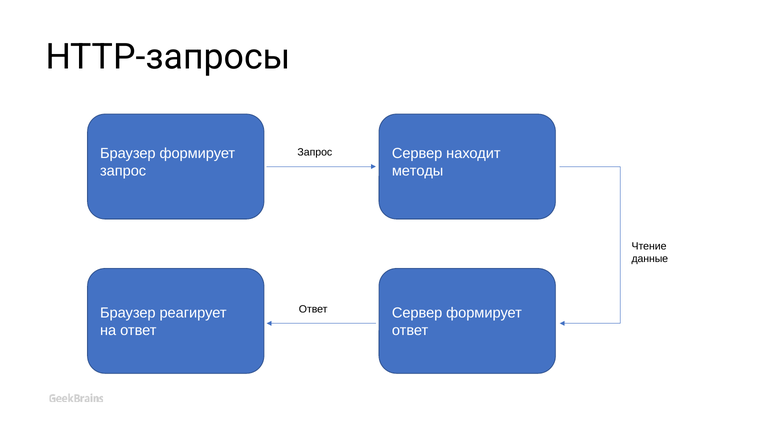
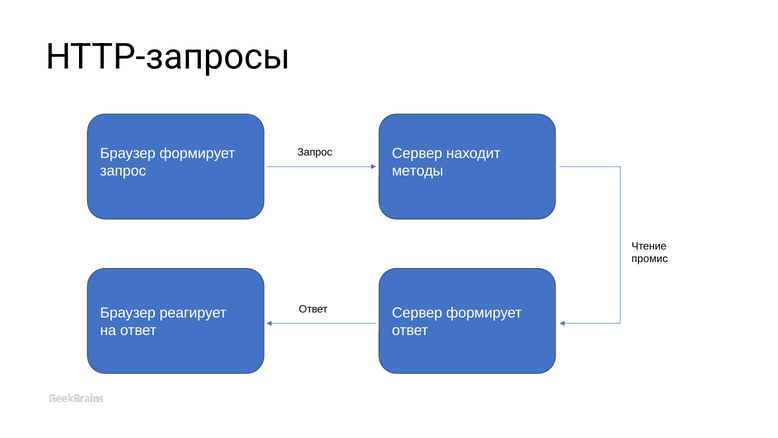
данные: данные -> промис (650, 259)
